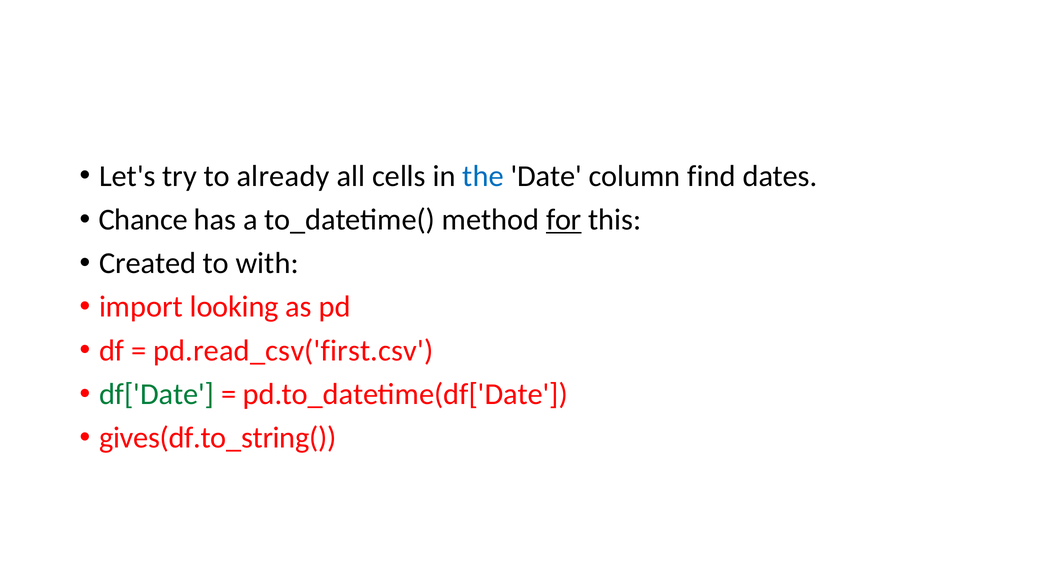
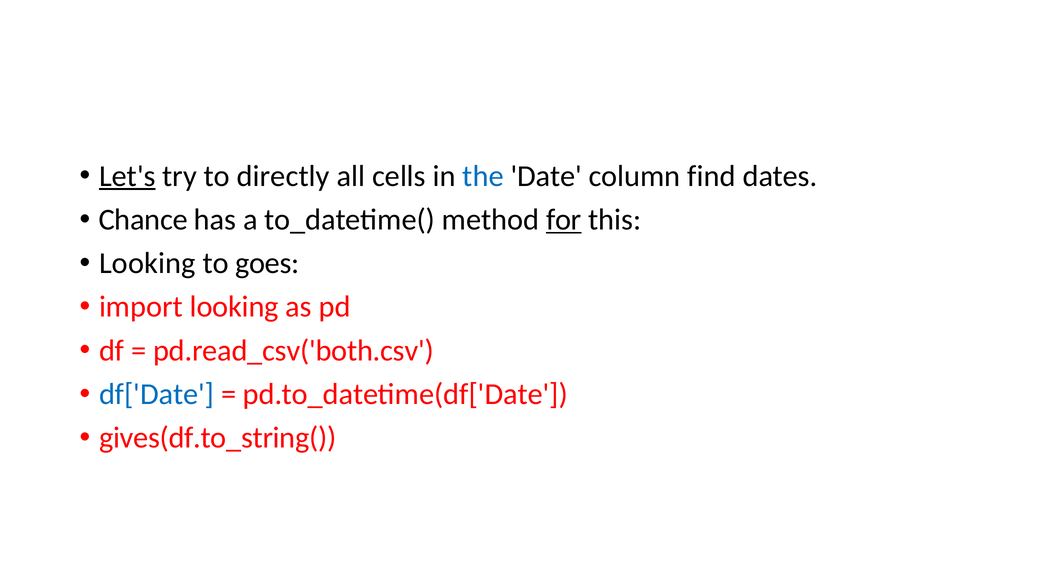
Let's underline: none -> present (127, 176)
already: already -> directly (283, 176)
Created: Created -> Looking (147, 264)
with: with -> goes (267, 264)
pd.read_csv('first.csv: pd.read_csv('first.csv -> pd.read_csv('both.csv (293, 351)
df['Date colour: green -> blue (157, 395)
